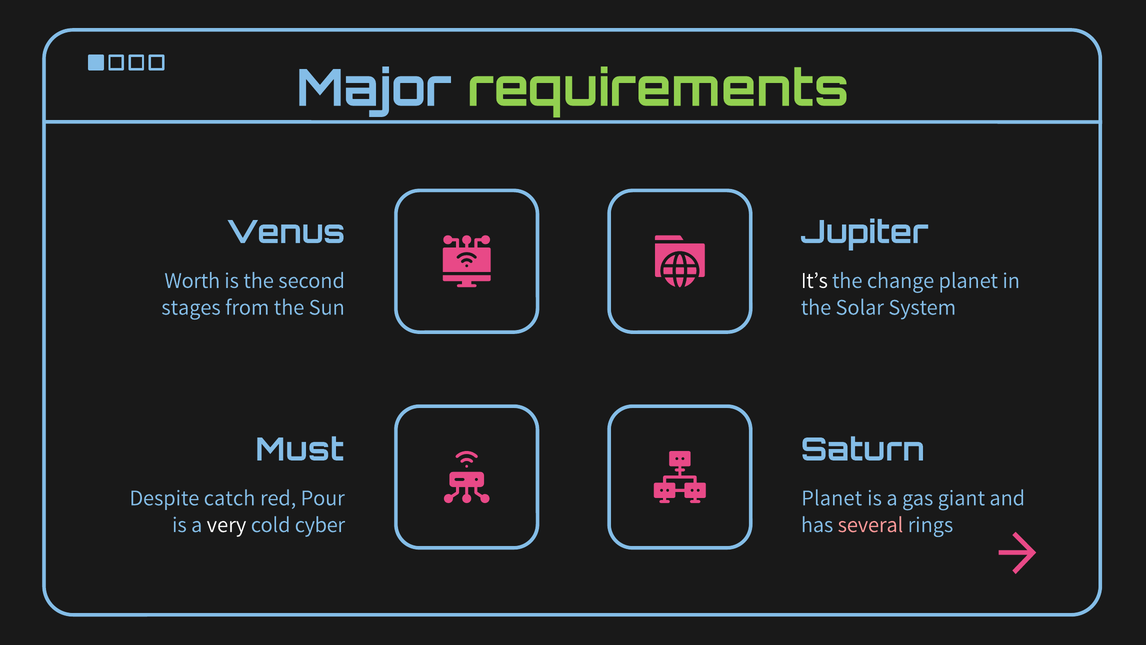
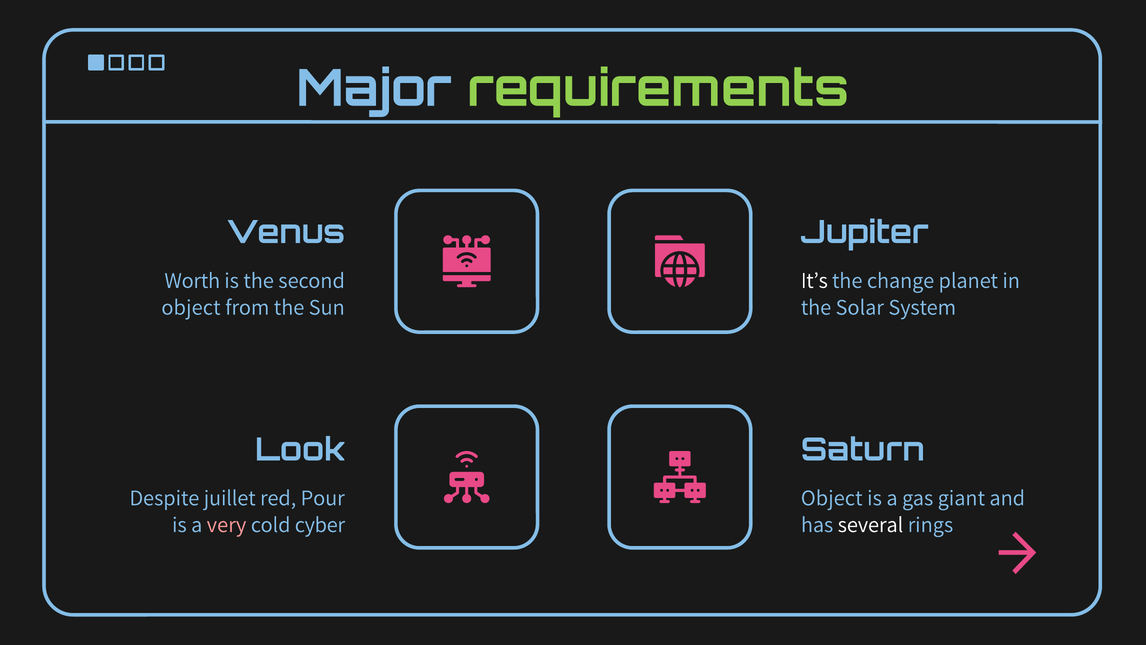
stages: stages -> object (191, 307)
Must: Must -> Look (300, 450)
catch: catch -> juillet (230, 498)
Planet: Planet -> Object (832, 498)
very colour: white -> pink (226, 524)
several colour: pink -> white (870, 524)
